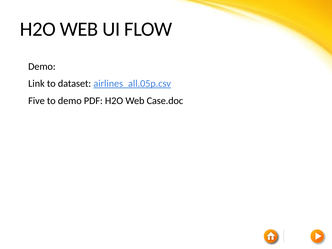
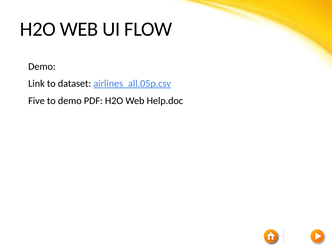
Case.doc: Case.doc -> Help.doc (165, 101)
